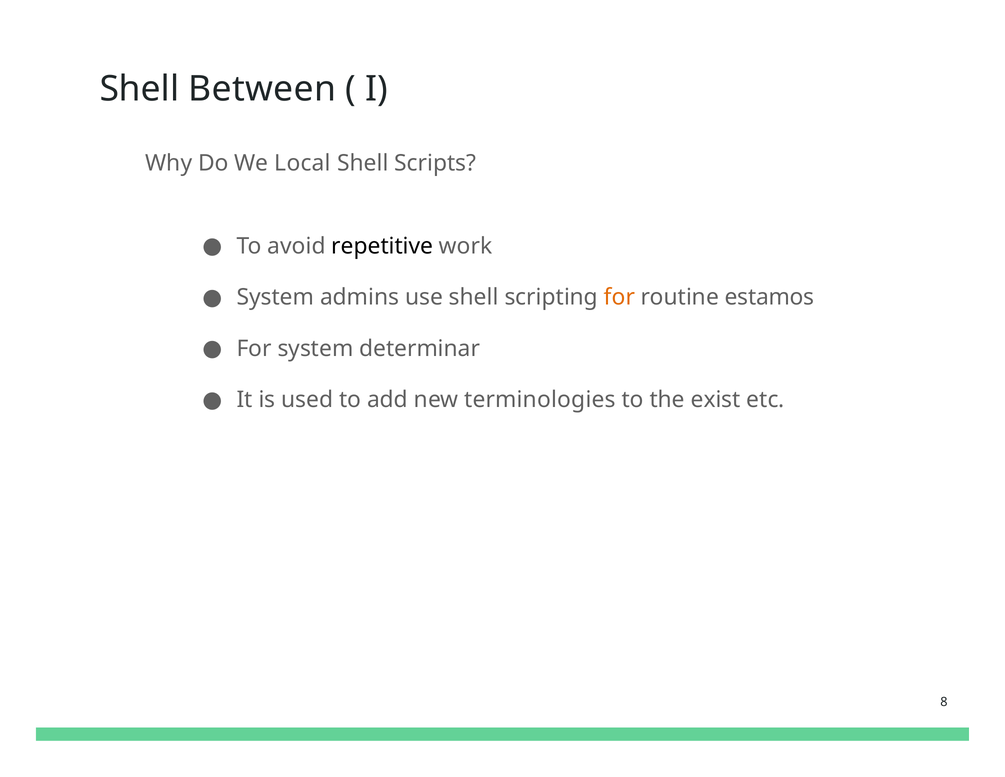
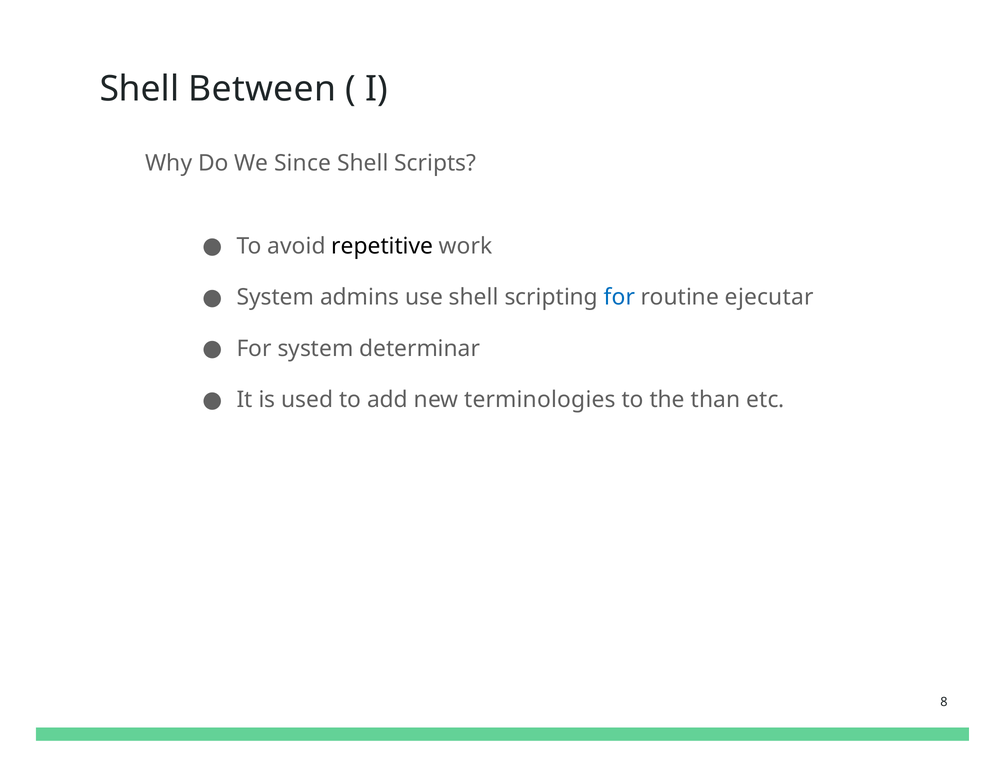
Local: Local -> Since (303, 163)
for colour: orange -> blue (619, 297)
estamos: estamos -> ejecutar (769, 297)
exist: exist -> than (716, 400)
